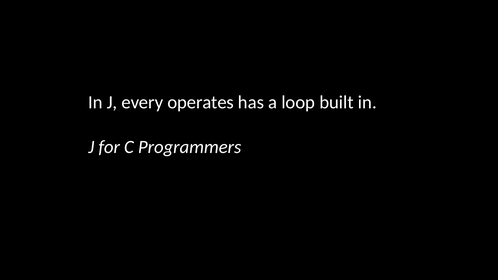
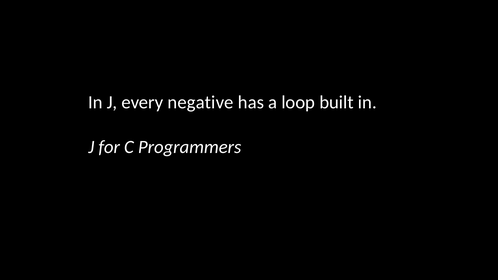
operates: operates -> negative (201, 102)
